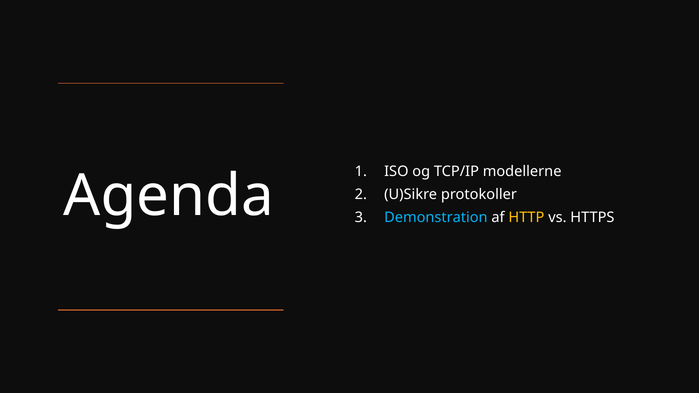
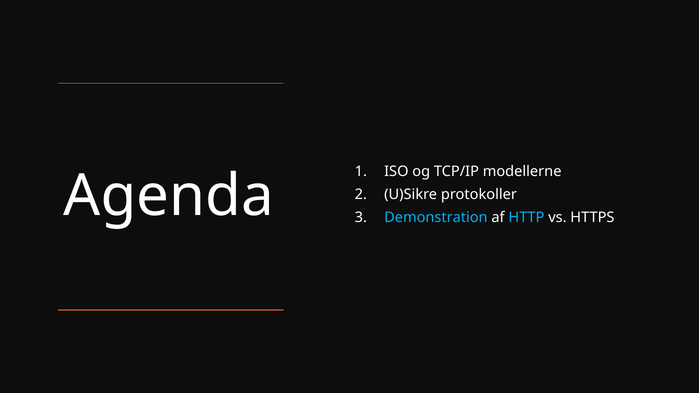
HTTP colour: yellow -> light blue (526, 218)
